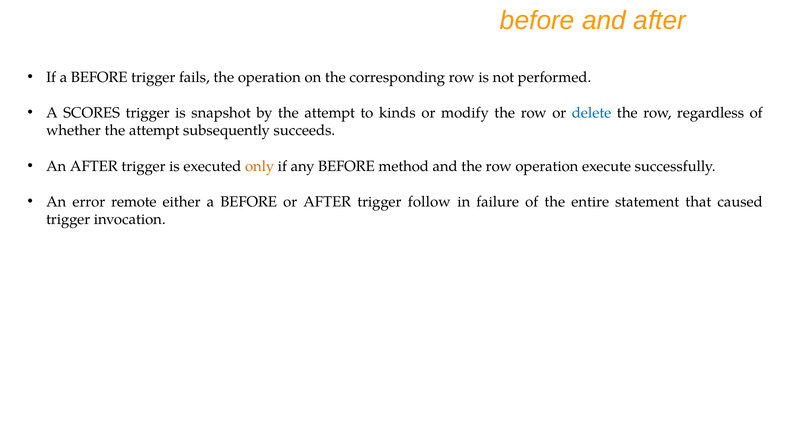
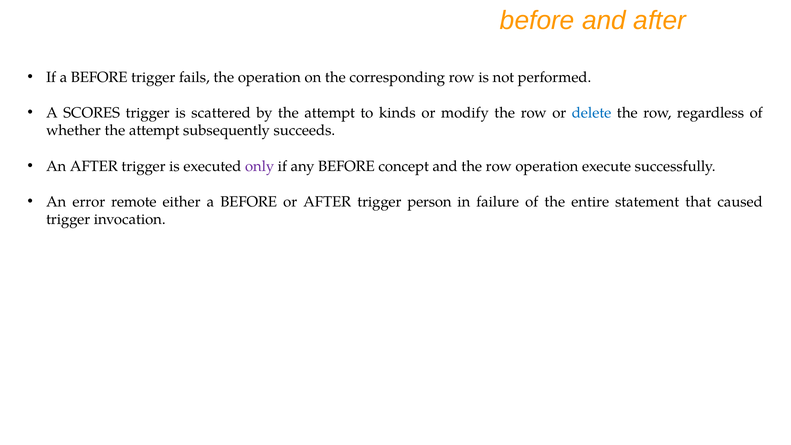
snapshot: snapshot -> scattered (221, 113)
only colour: orange -> purple (260, 166)
method: method -> concept (404, 166)
follow: follow -> person (429, 202)
